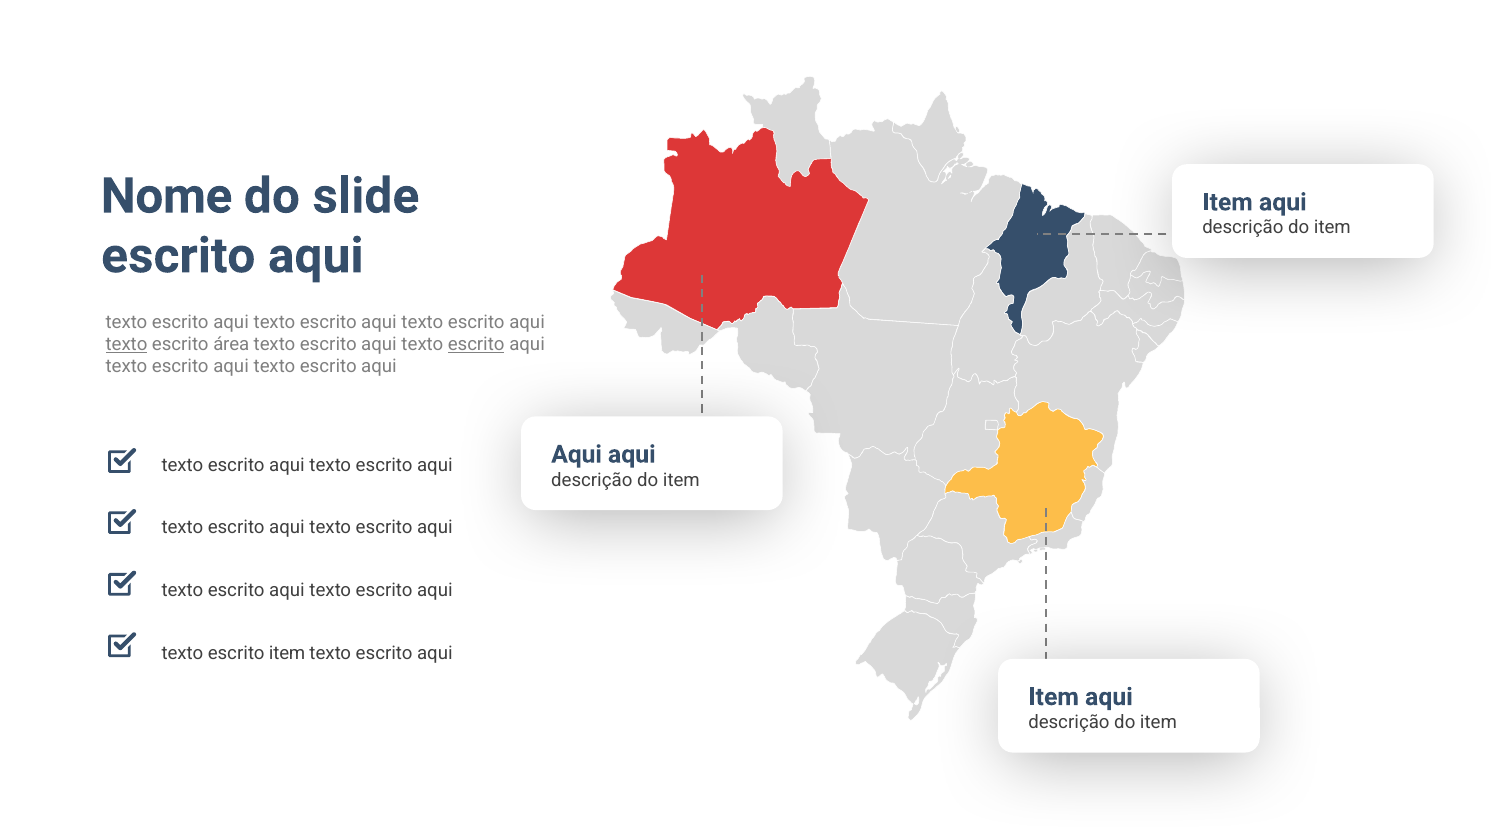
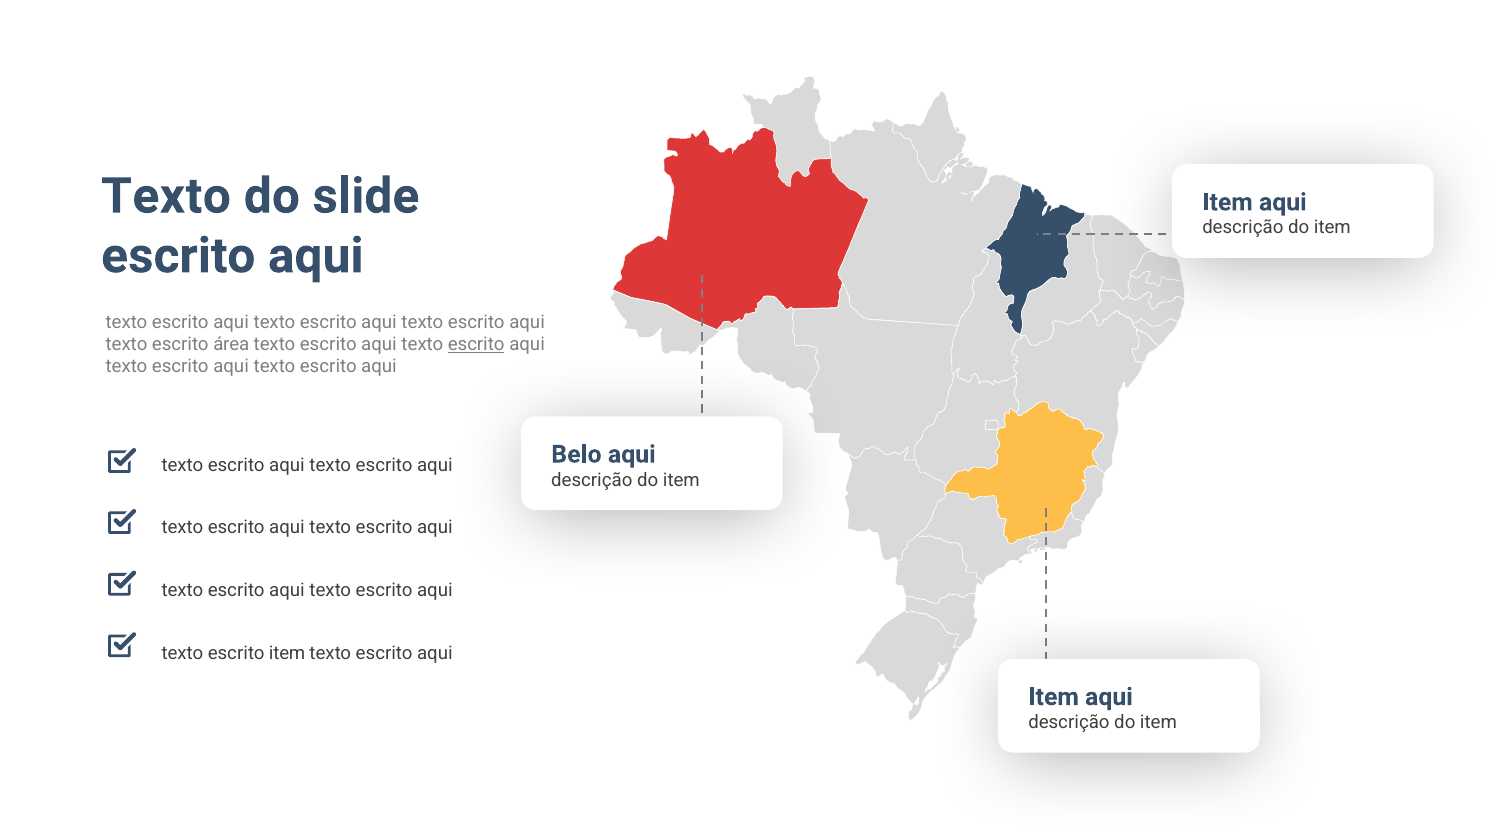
Nome: Nome -> Texto (166, 196)
texto underline: present -> none (127, 344)
Aqui: Aqui -> Belo (576, 454)
